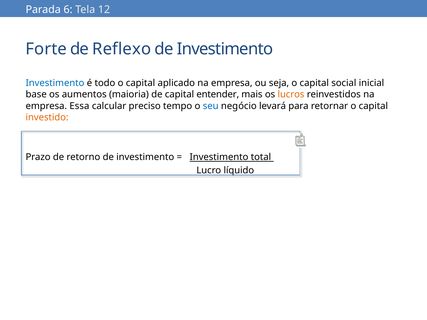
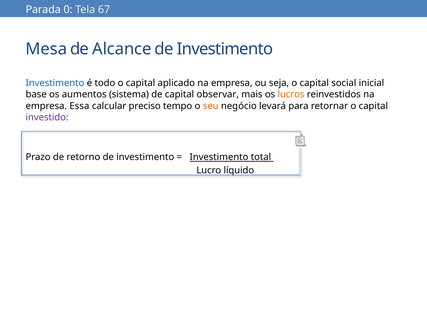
6: 6 -> 0 (68, 10)
12: 12 -> 67 (104, 10)
Forte: Forte -> Mesa (46, 49)
Reflexo: Reflexo -> Alcance (122, 49)
maioria: maioria -> sistema (129, 95)
entender: entender -> observar (218, 95)
seu colour: blue -> orange (211, 106)
investido colour: orange -> purple (47, 117)
